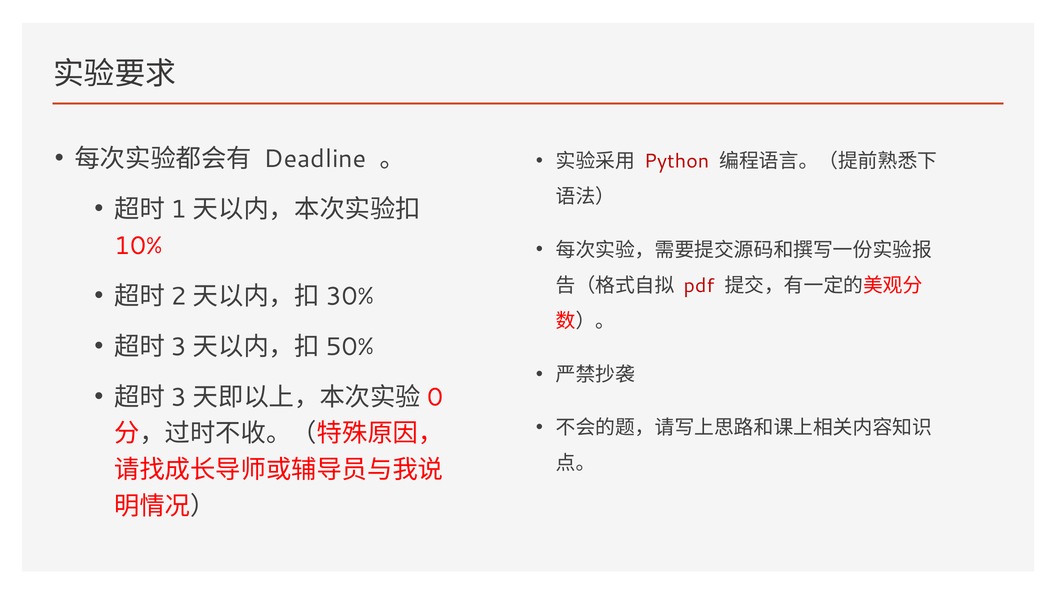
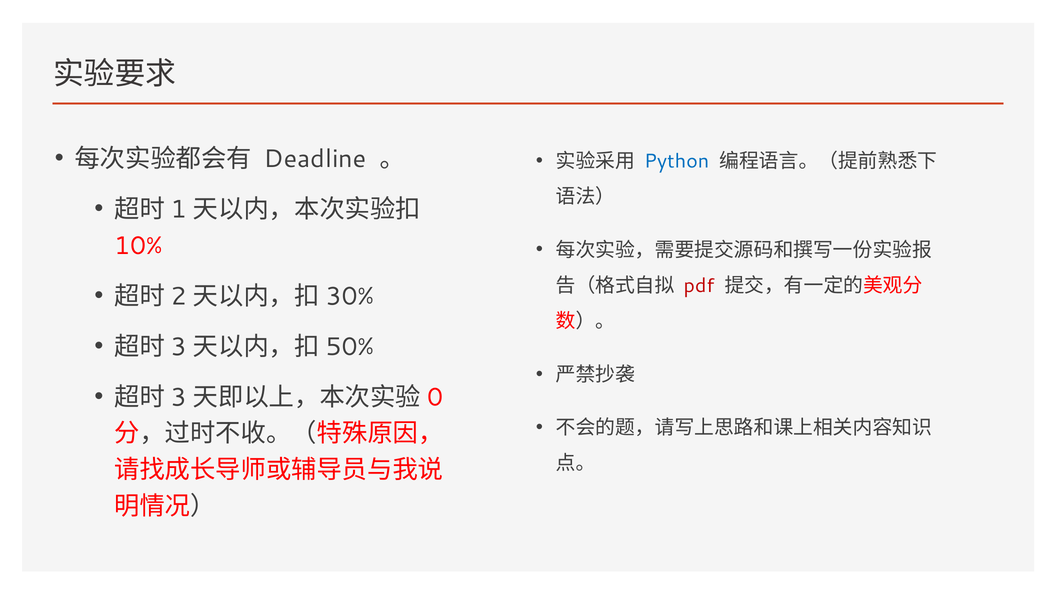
Python colour: red -> blue (677, 161)
